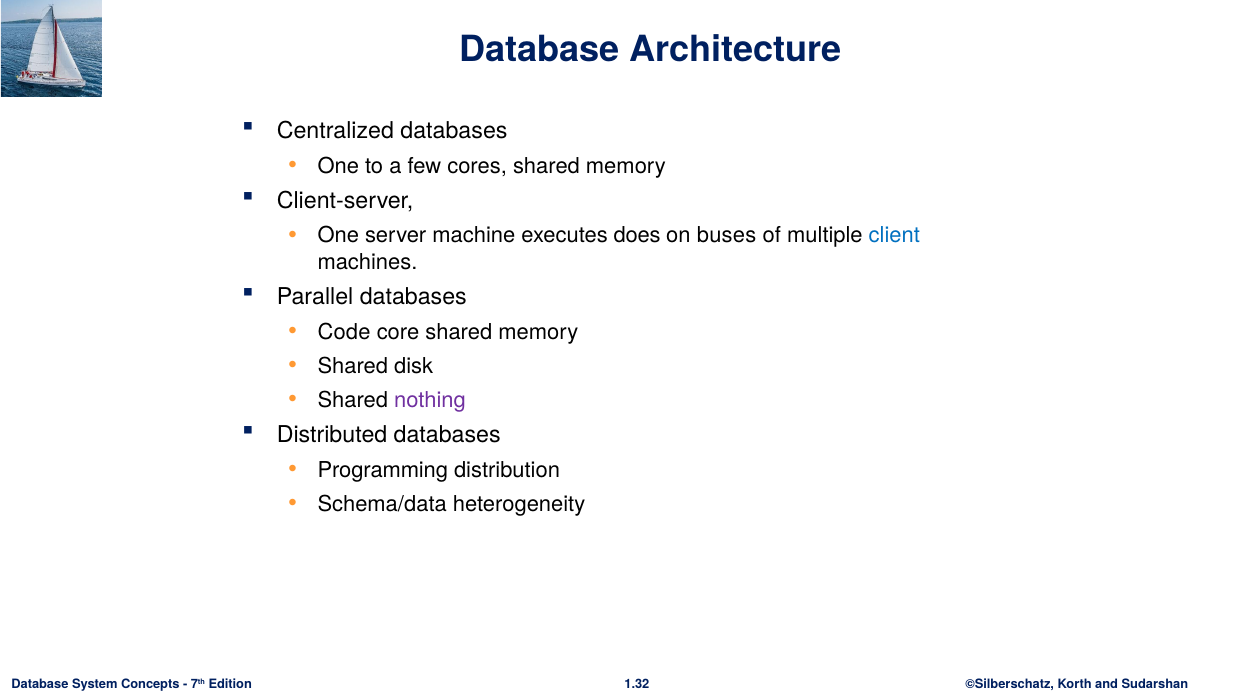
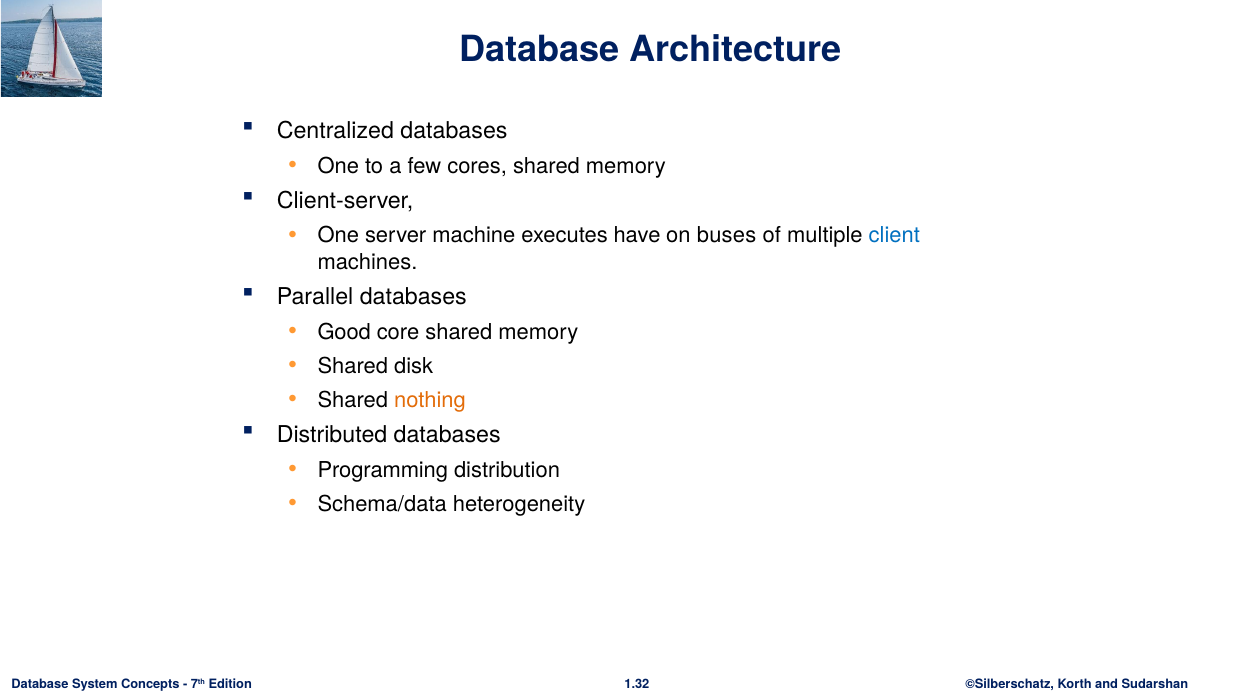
does: does -> have (637, 236)
Code: Code -> Good (344, 332)
nothing colour: purple -> orange (430, 400)
